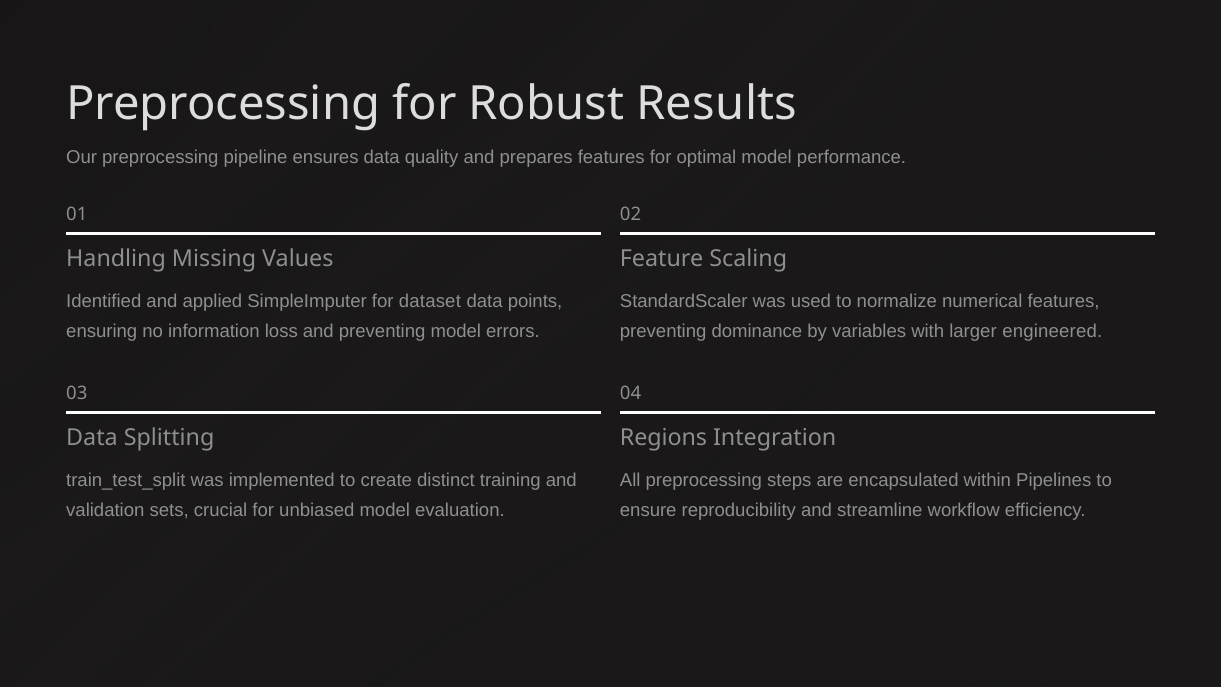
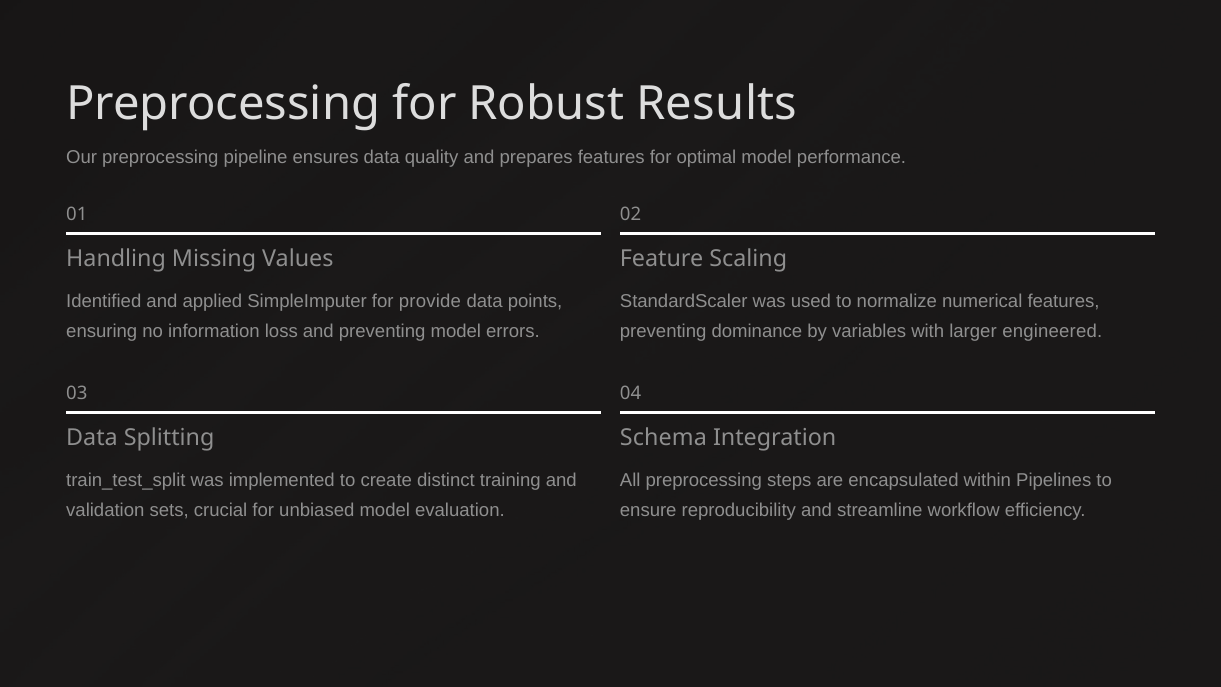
dataset: dataset -> provide (430, 301)
Regions: Regions -> Schema (663, 437)
